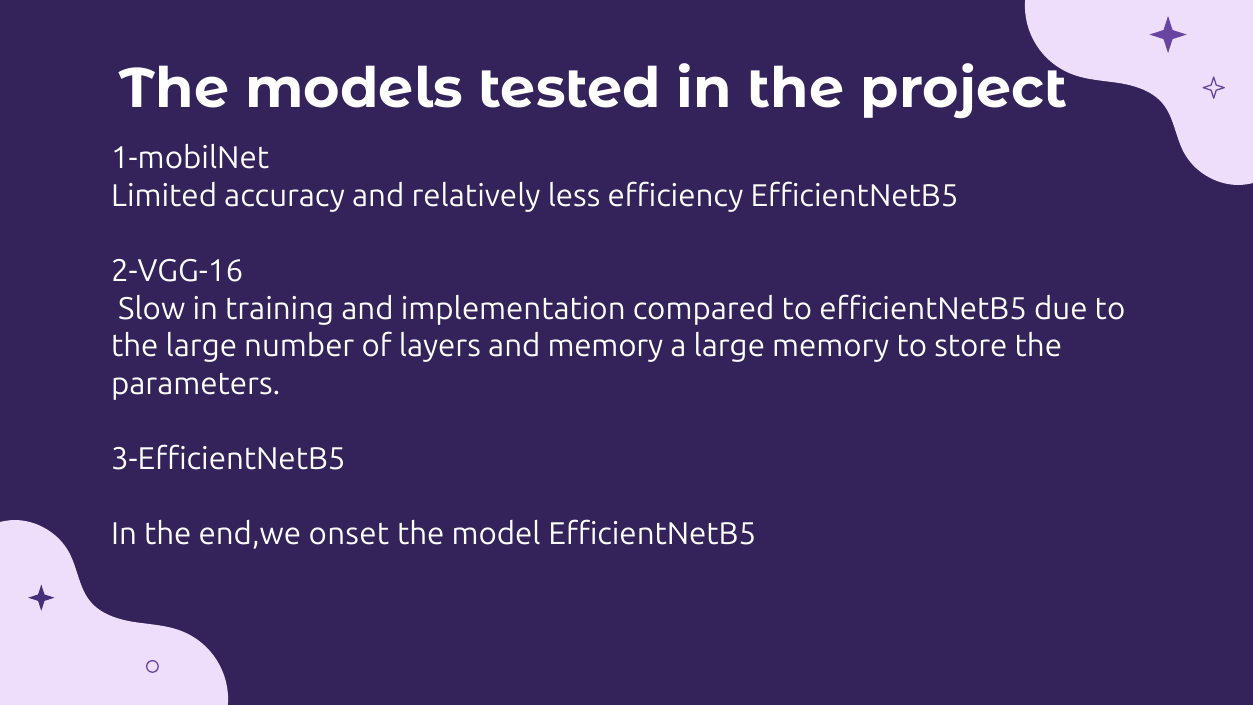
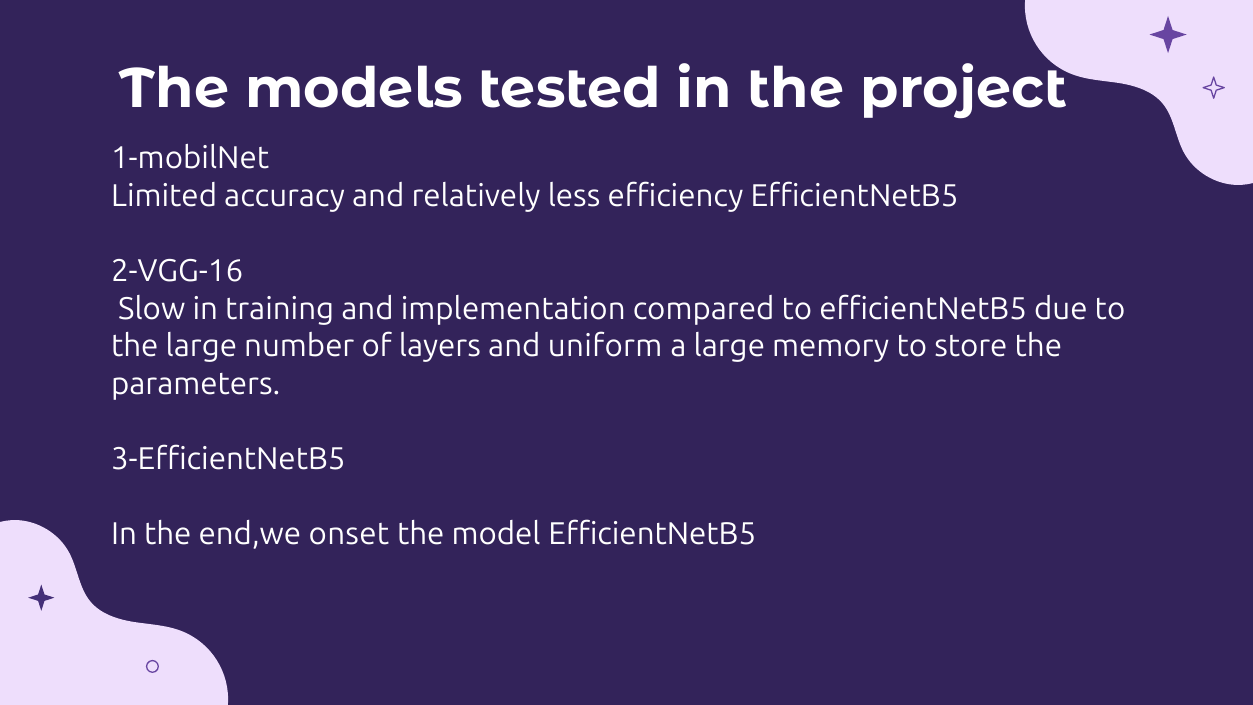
and memory: memory -> uniform (605, 346)
